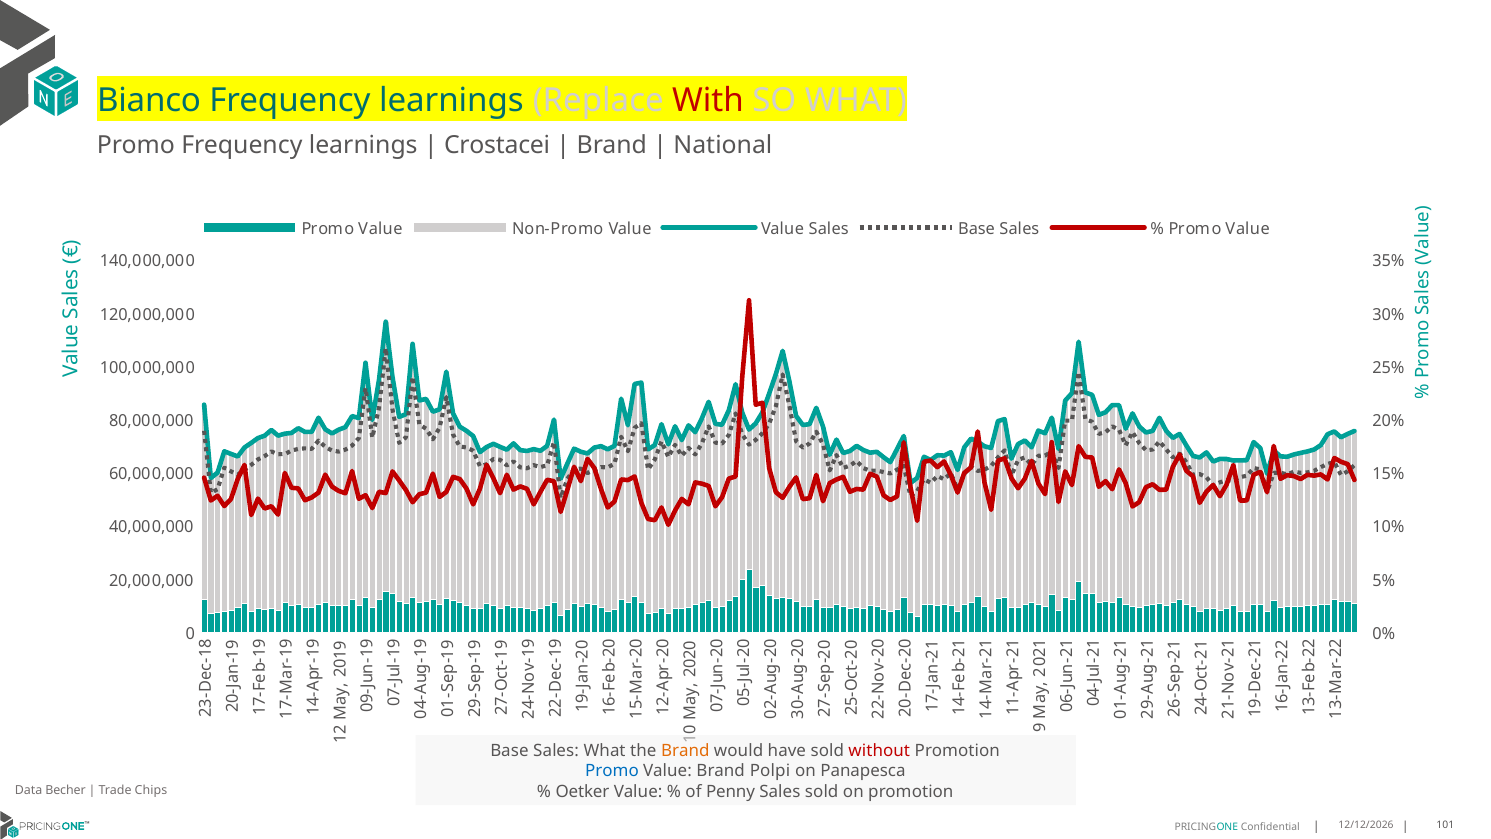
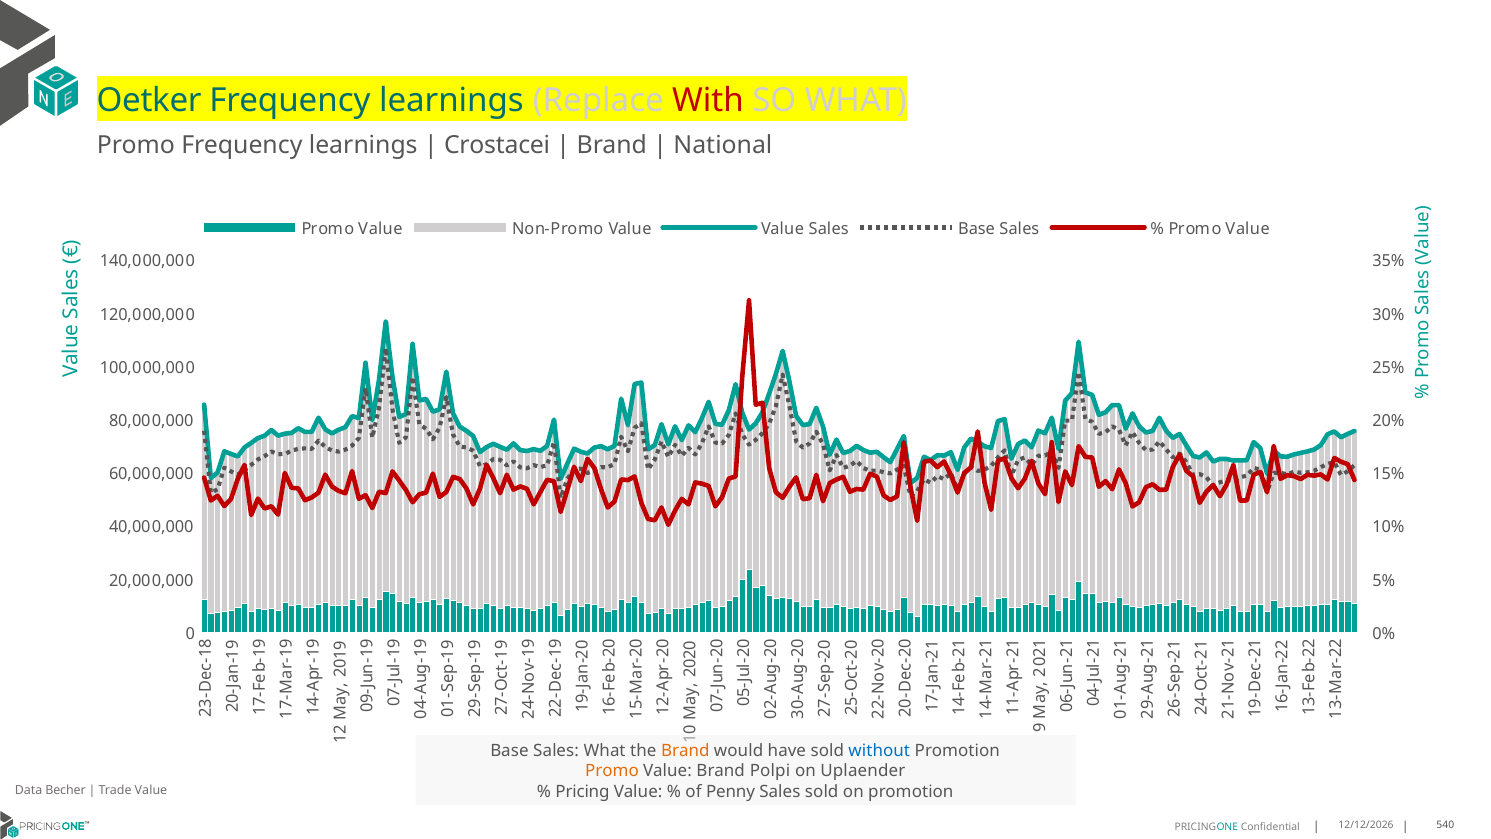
Bianco: Bianco -> Oetker (149, 100)
without colour: red -> blue (879, 751)
Promo colour: blue -> orange (612, 771)
Panapesca: Panapesca -> Uplaender (863, 771)
Trade Chips: Chips -> Value (151, 790)
Oetker: Oetker -> Pricing (582, 792)
101: 101 -> 540 (1445, 825)
